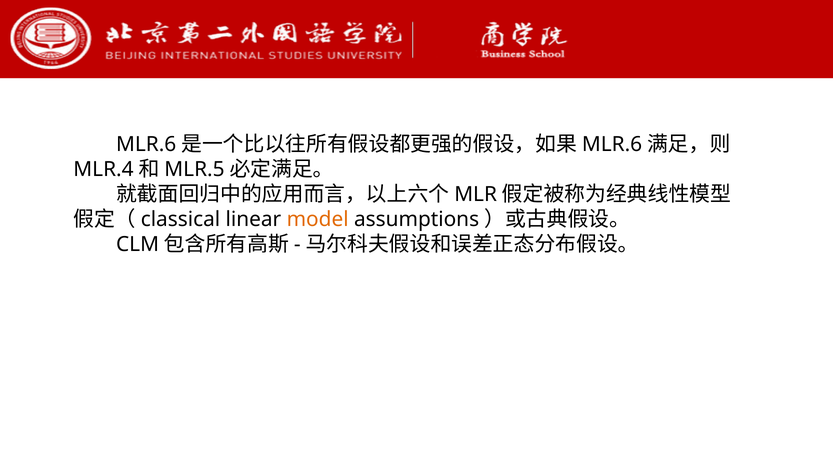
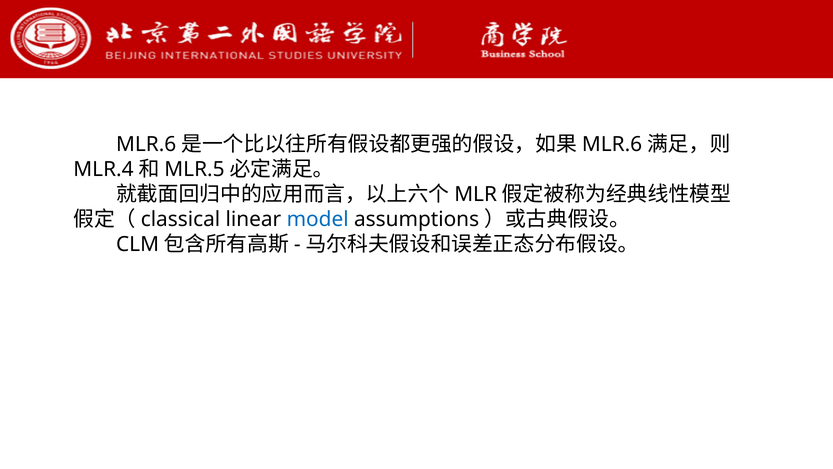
model colour: orange -> blue (318, 219)
